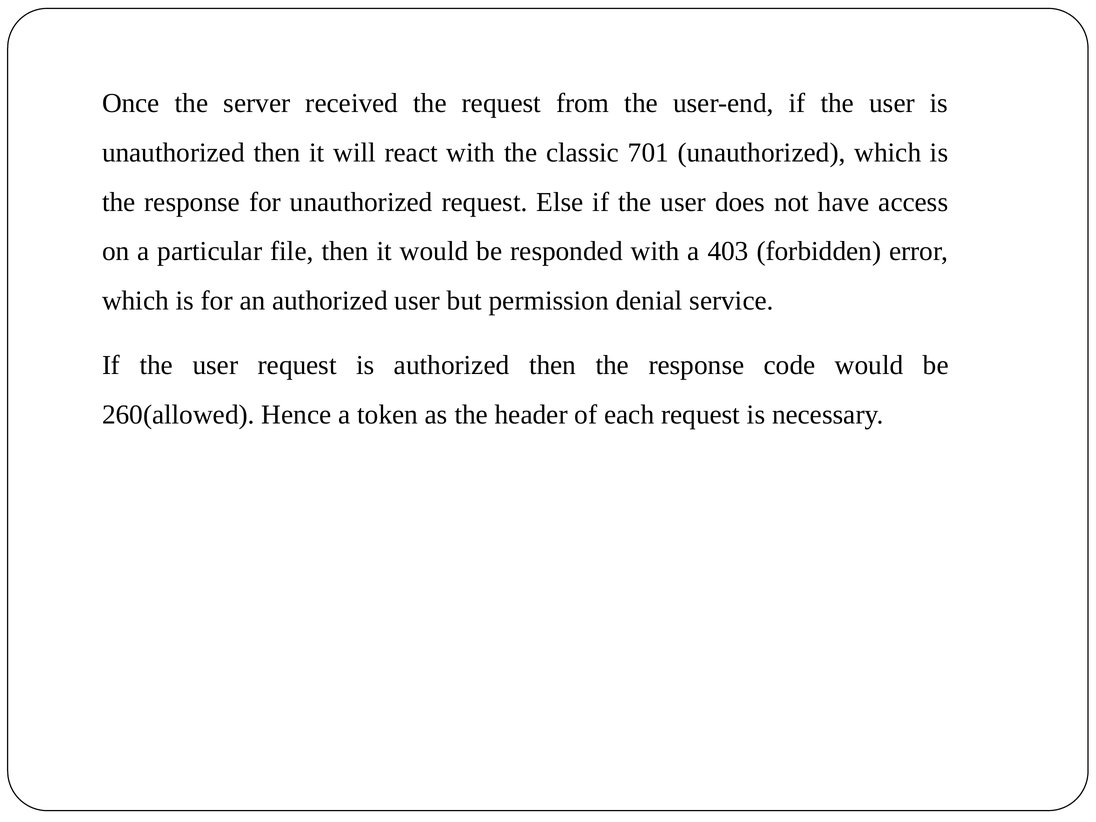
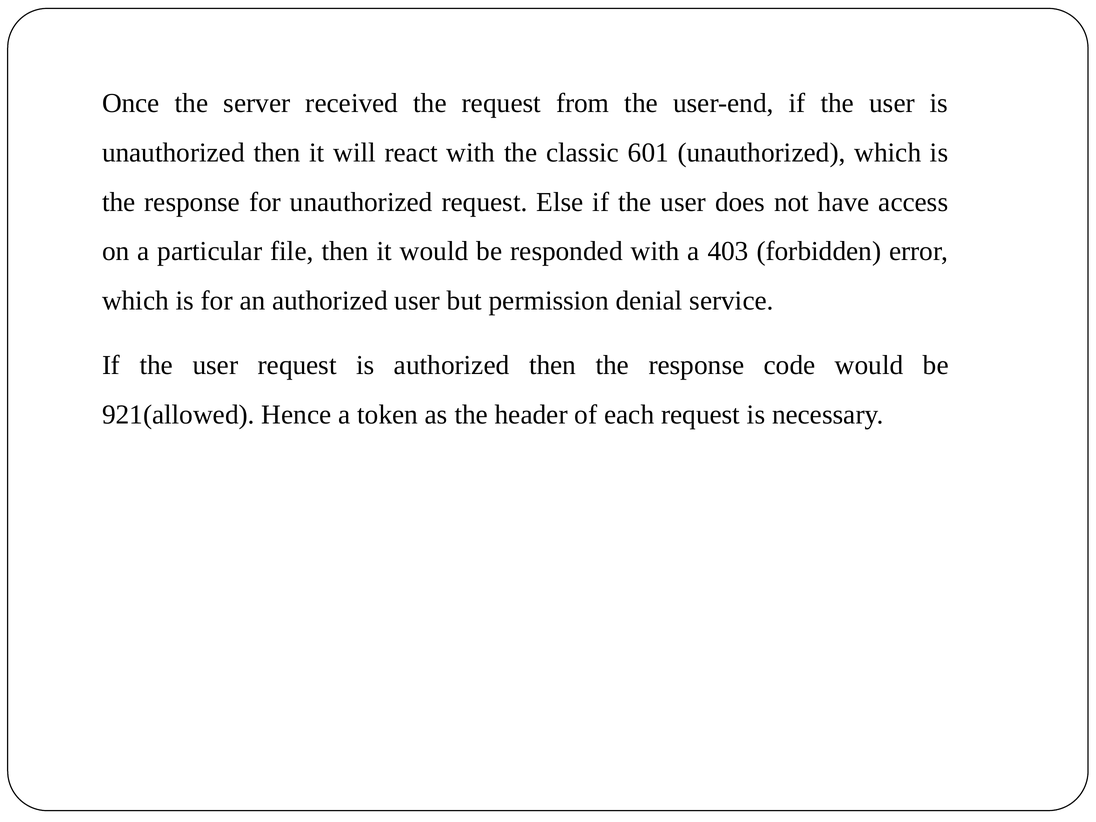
701: 701 -> 601 (648, 153)
260(allowed: 260(allowed -> 921(allowed (178, 414)
